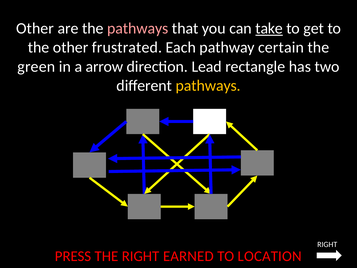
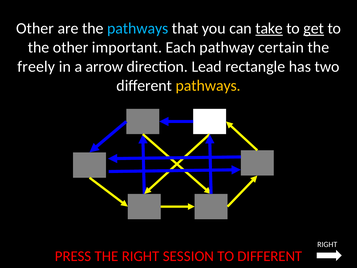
pathways colour: pink -> light blue (138, 28)
get underline: none -> present (314, 28)
frustrated: frustrated -> important (127, 47)
green: green -> freely (36, 66)
EARNED: EARNED -> SESSION (188, 256)
TO LOCATION: LOCATION -> DIFFERENT (270, 256)
